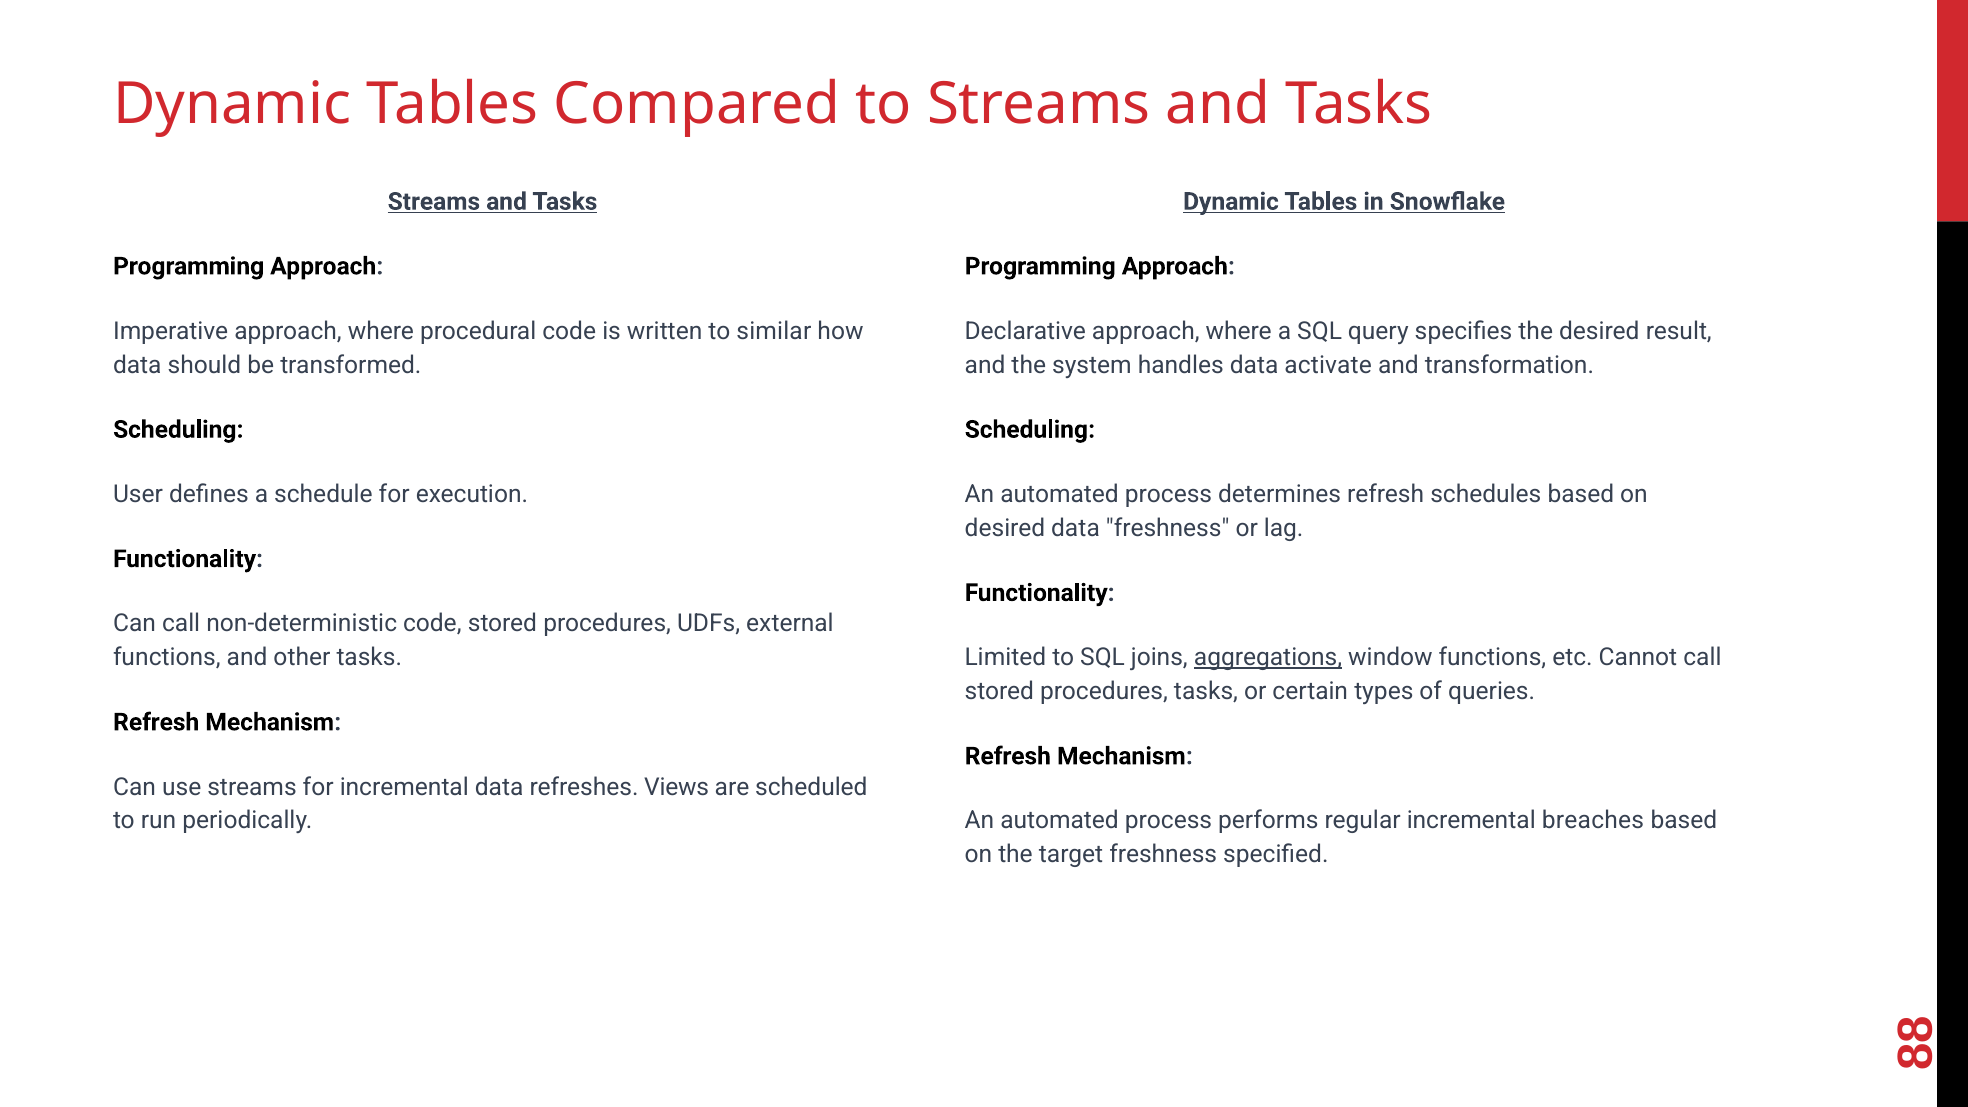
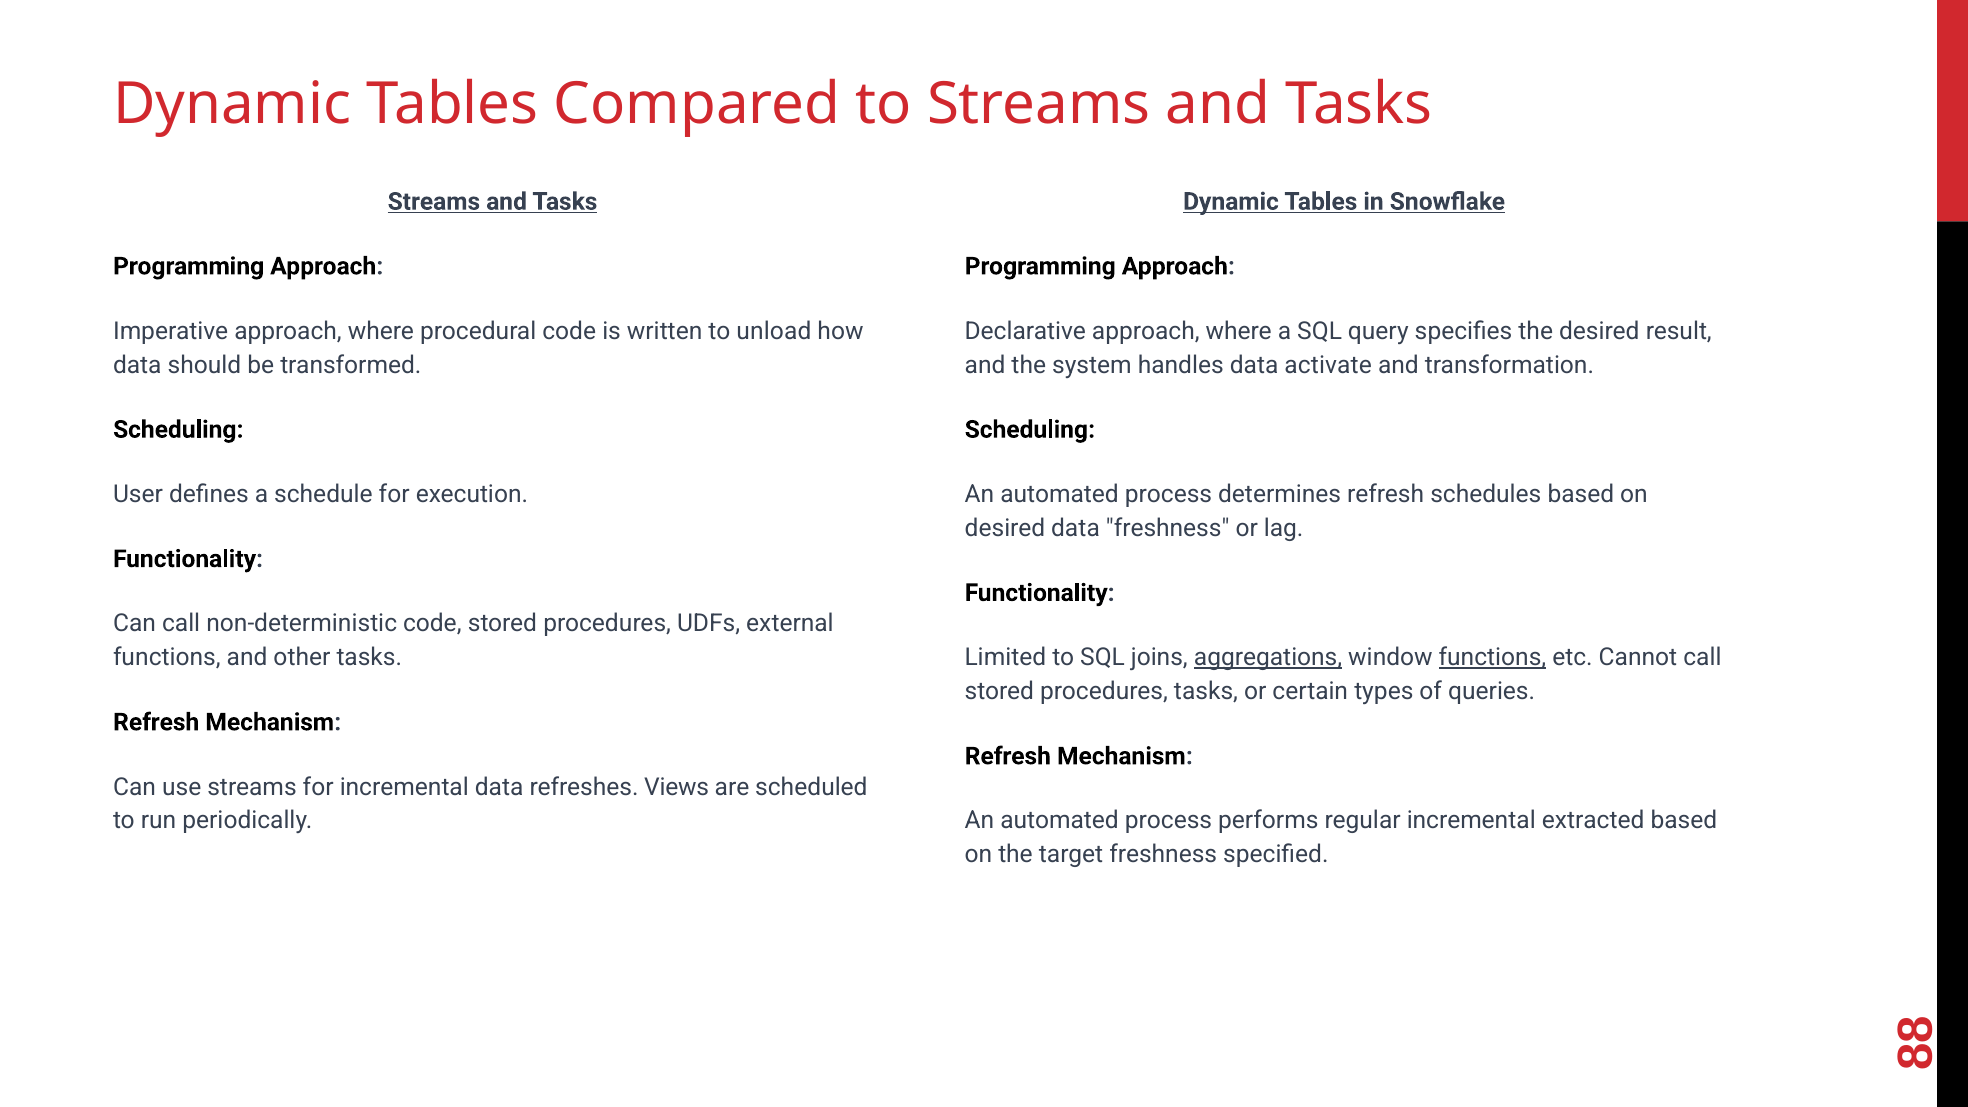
similar: similar -> unload (774, 331)
functions underline: none -> present (1492, 658)
breaches: breaches -> extracted (1593, 821)
